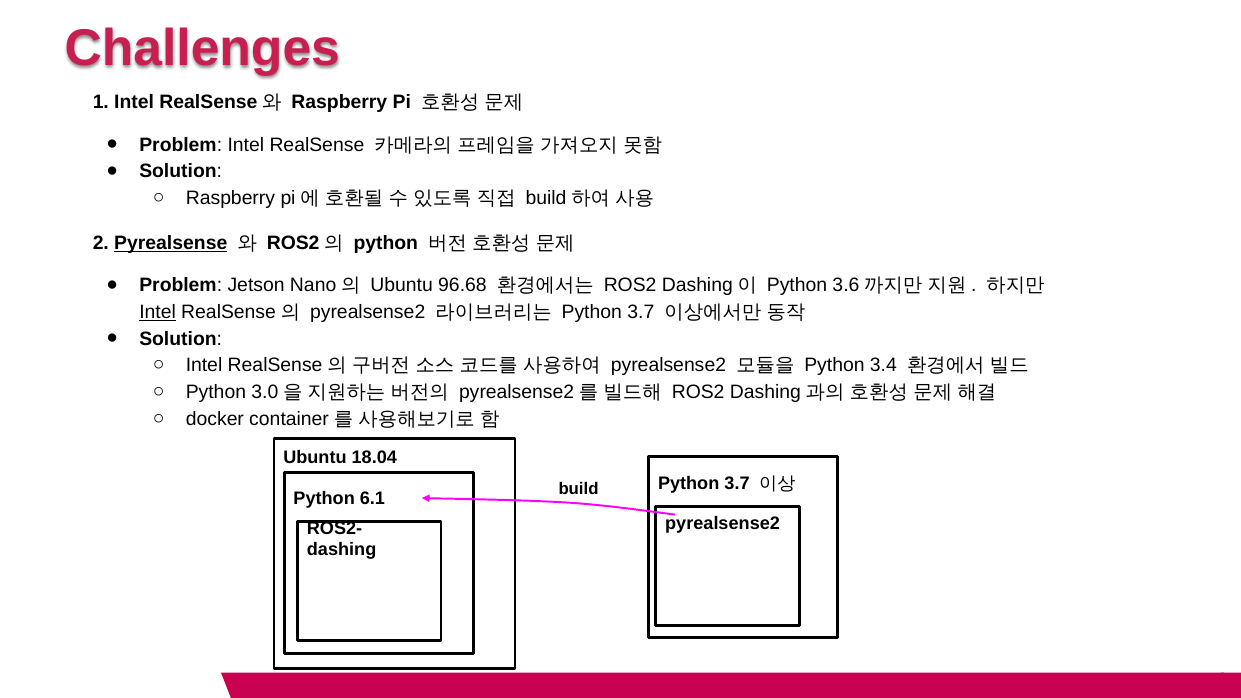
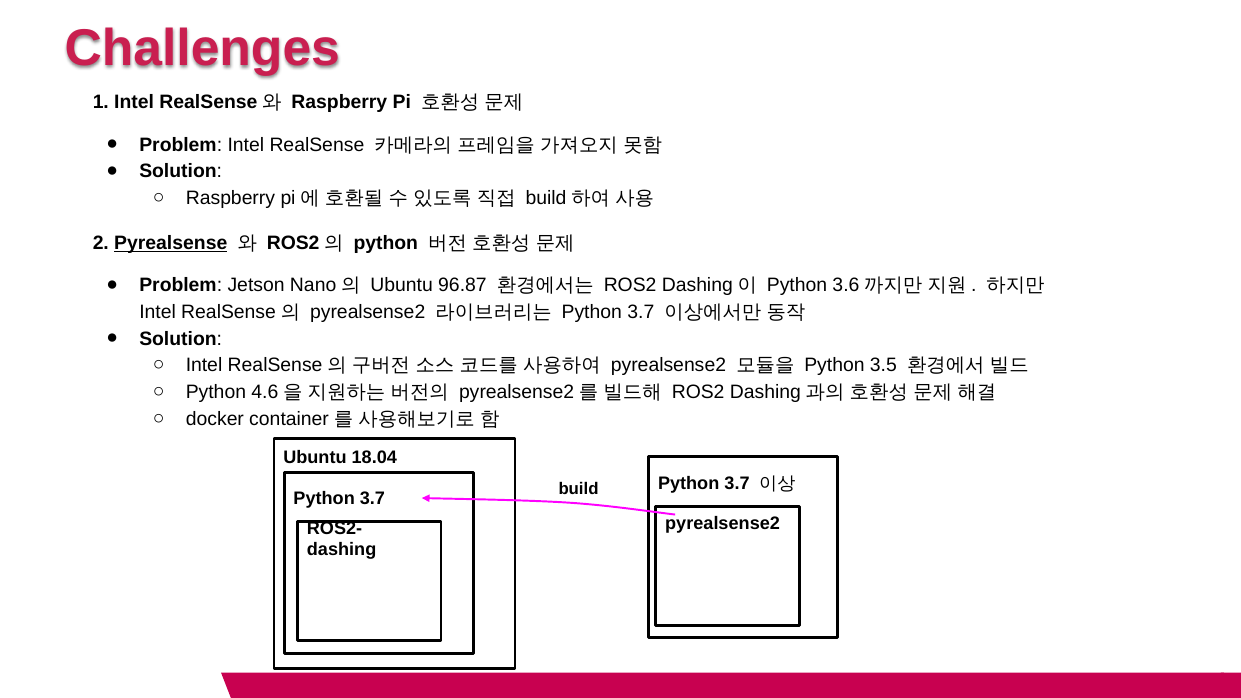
96.68: 96.68 -> 96.87 (462, 285)
Intel underline: present -> none (158, 312)
3.4: 3.4 -> 3.5 (883, 365)
3.0: 3.0 -> 4.6 (265, 392)
6.1: 6.1 -> 3.7 (372, 499)
